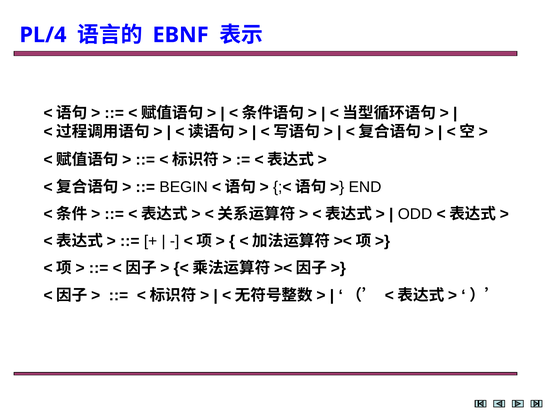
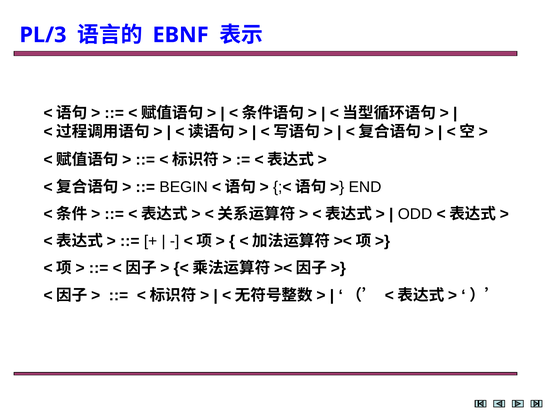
PL/4: PL/4 -> PL/3 (43, 35)
